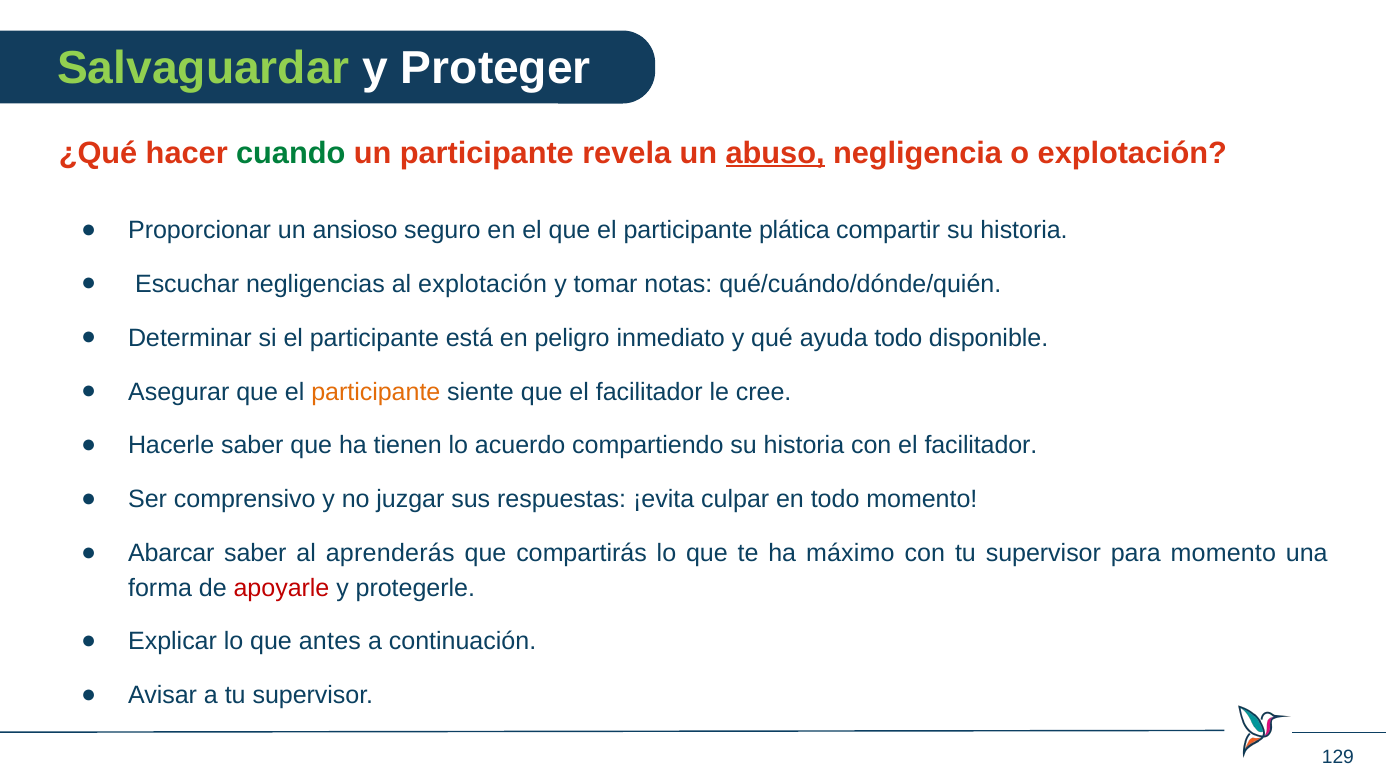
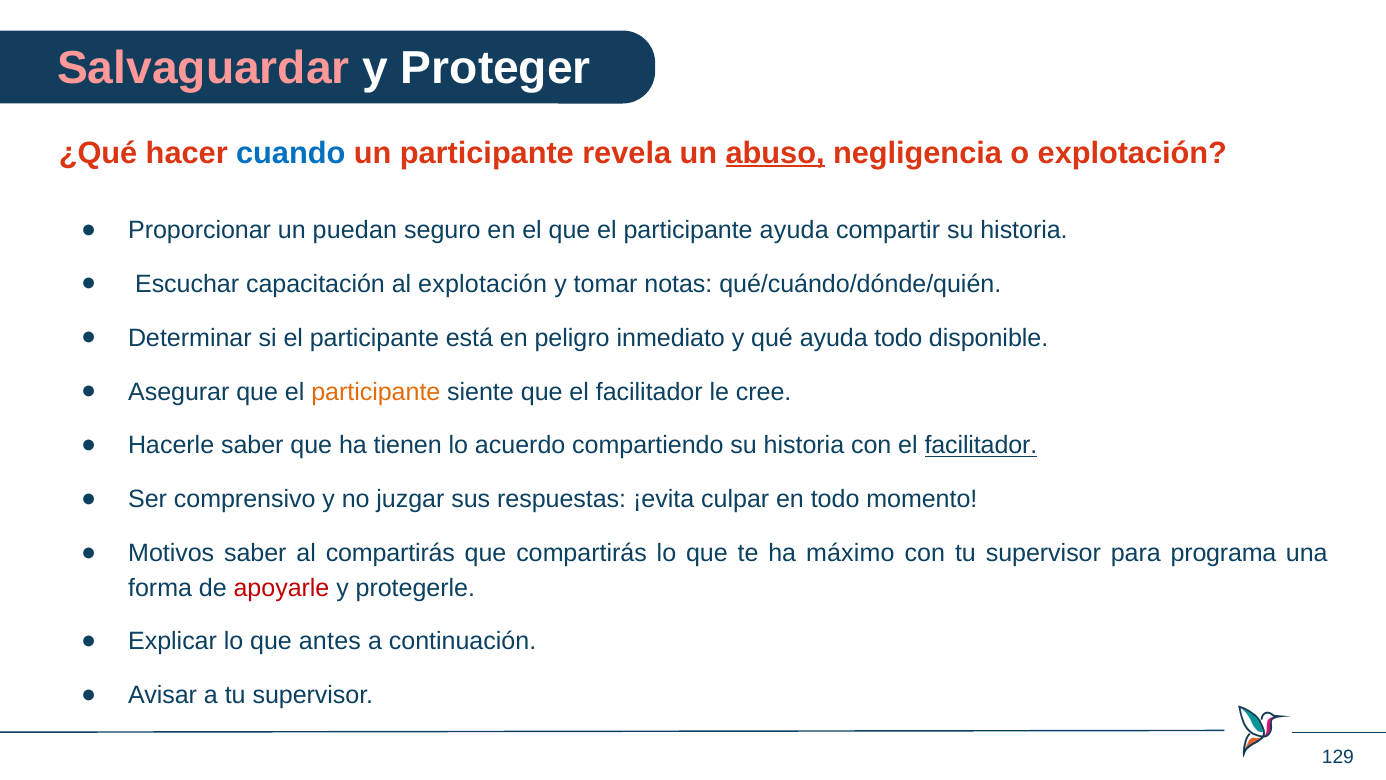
Salvaguardar colour: light green -> pink (203, 68)
cuando colour: green -> blue (291, 153)
ansioso: ansioso -> puedan (355, 230)
participante plática: plática -> ayuda (794, 230)
negligencias: negligencias -> capacitación (315, 284)
facilitador underline: none -> present (981, 445)
Abarcar: Abarcar -> Motivos (171, 553)
al aprenderás: aprenderás -> compartirás (390, 553)
para momento: momento -> programa (1224, 553)
